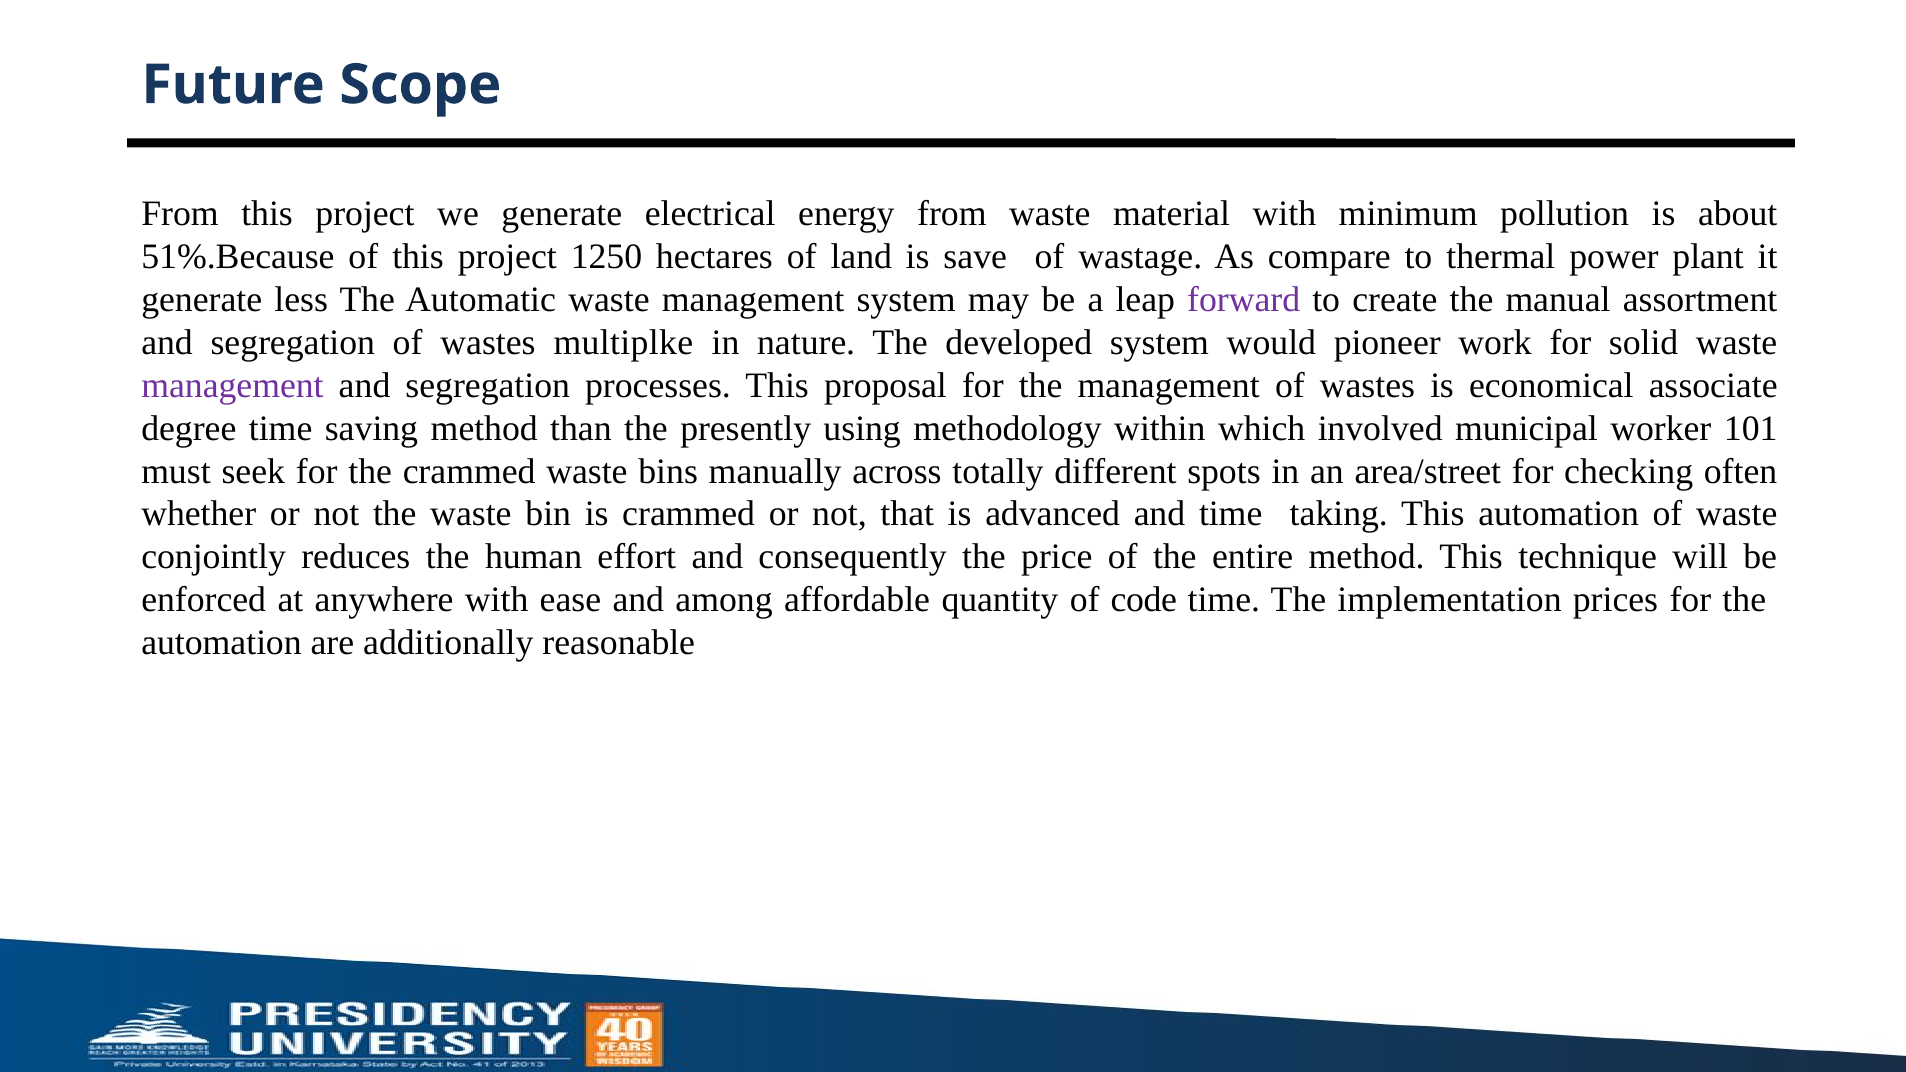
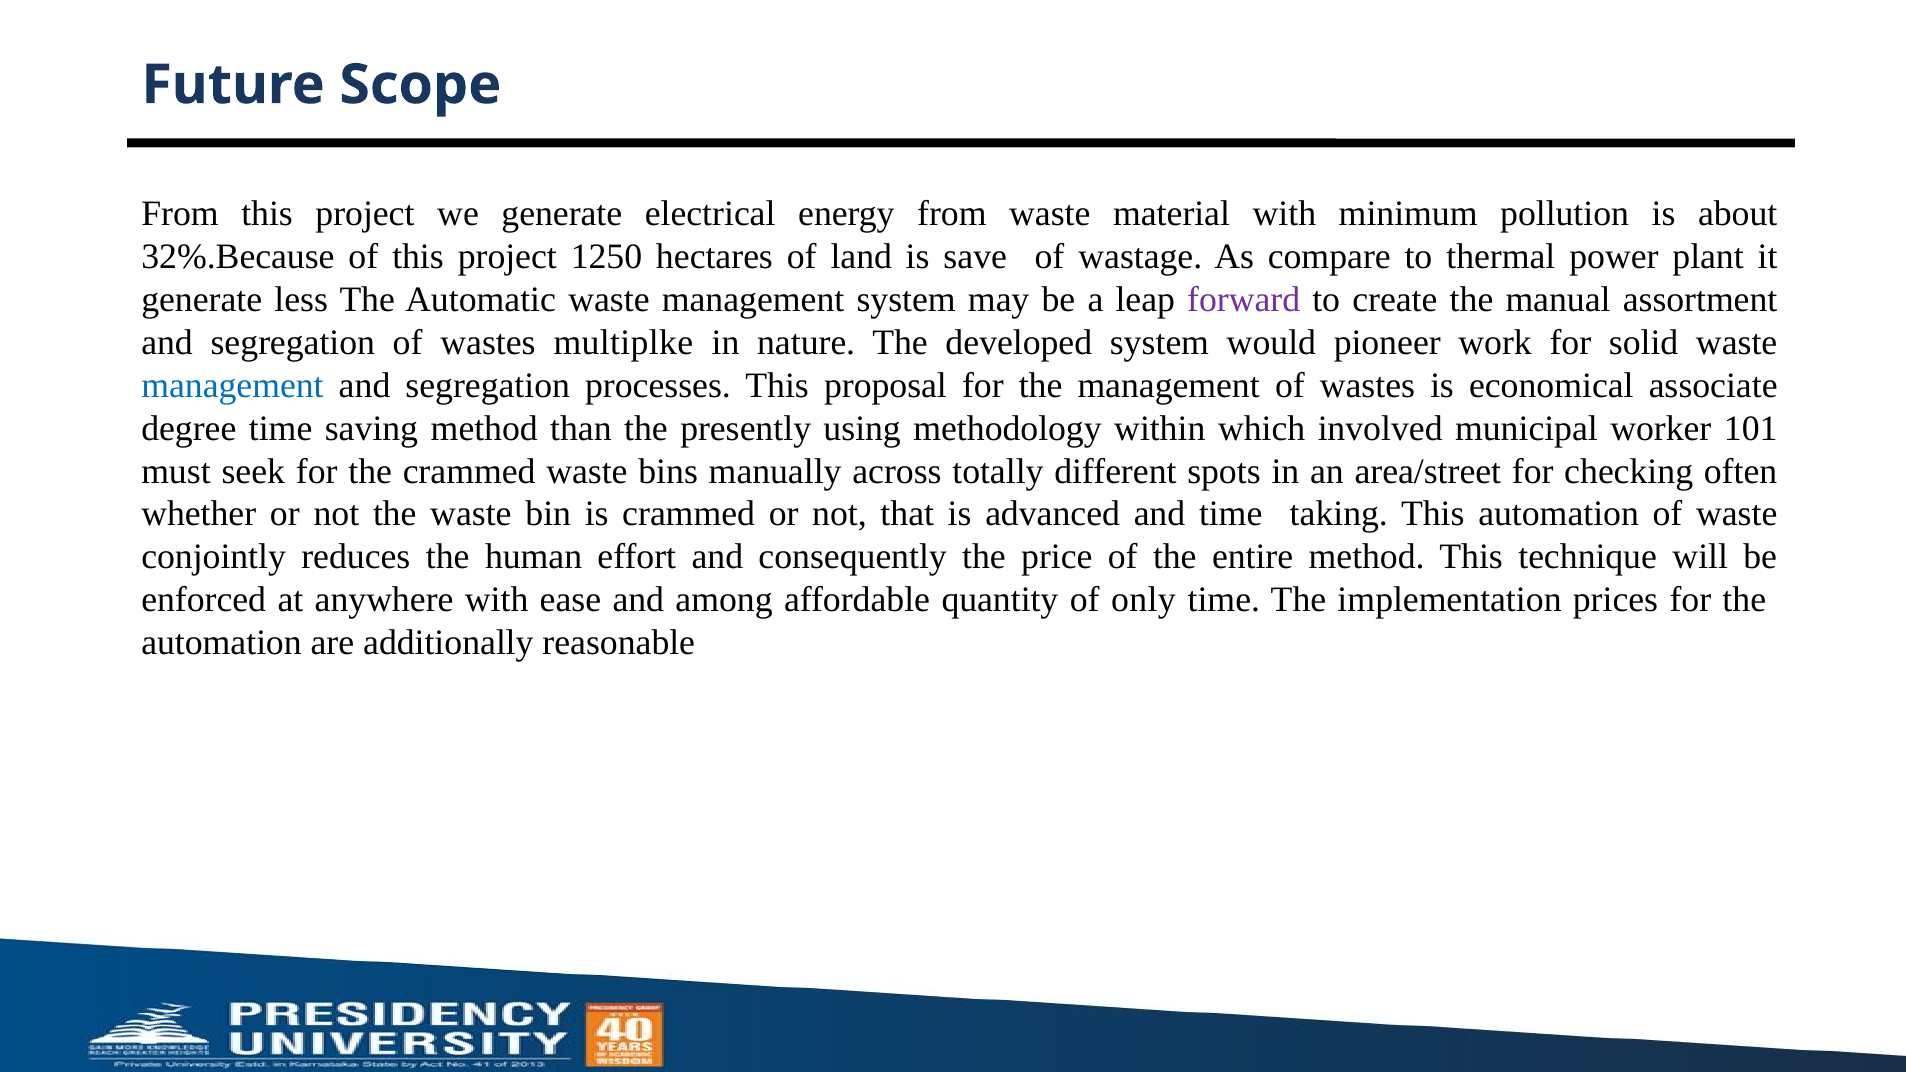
51%.Because: 51%.Because -> 32%.Because (238, 257)
management colour: purple -> blue (232, 386)
code: code -> only (1143, 600)
